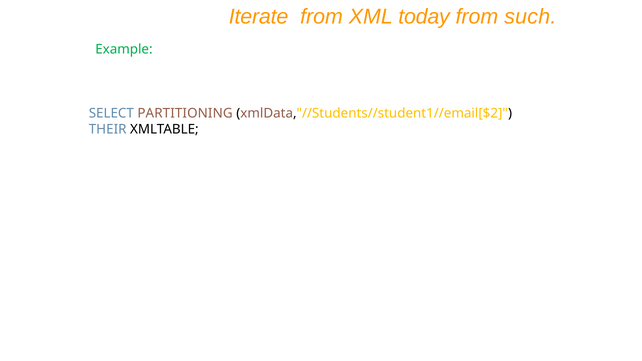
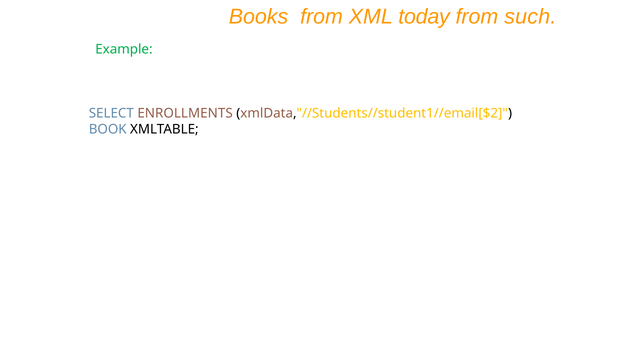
Iterate: Iterate -> Books (259, 17)
PARTITIONING: PARTITIONING -> ENROLLMENTS (185, 113)
THEIR: THEIR -> BOOK (108, 129)
